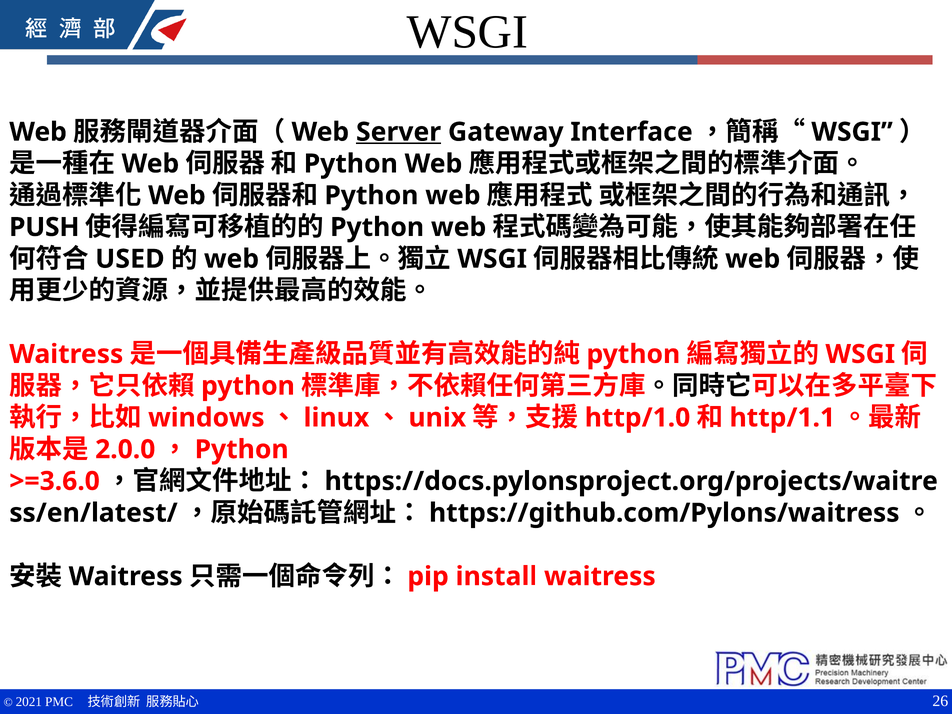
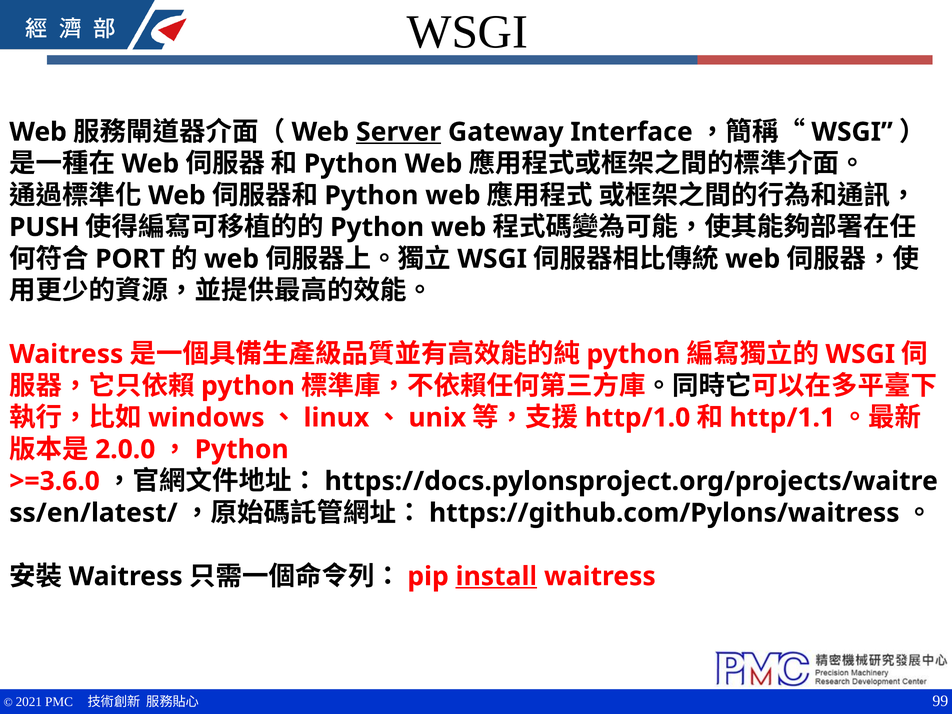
USED: USED -> PORT (130, 259)
install underline: none -> present (496, 576)
26: 26 -> 99 (940, 701)
